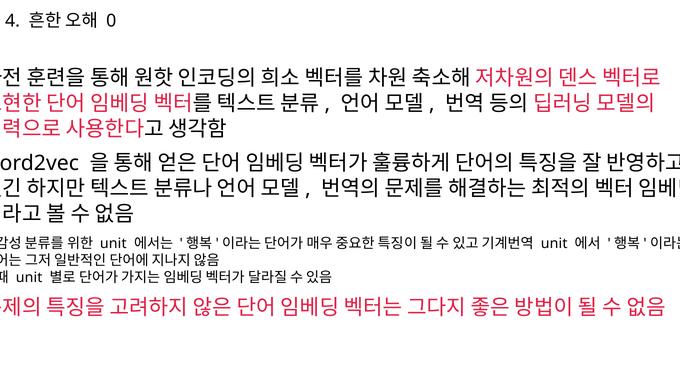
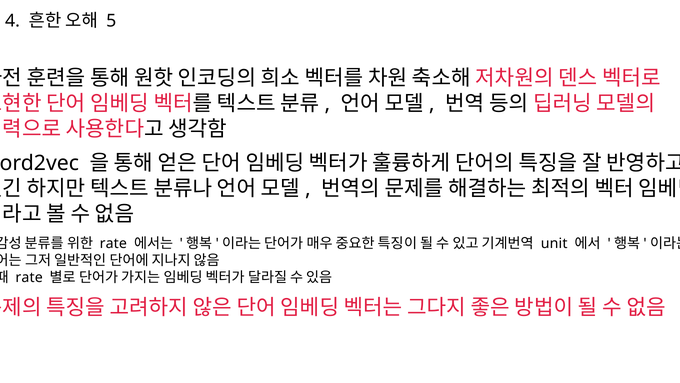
0: 0 -> 5 (111, 21)
unit: unit -> rate (113, 243)
unit: unit -> rate (29, 277)
